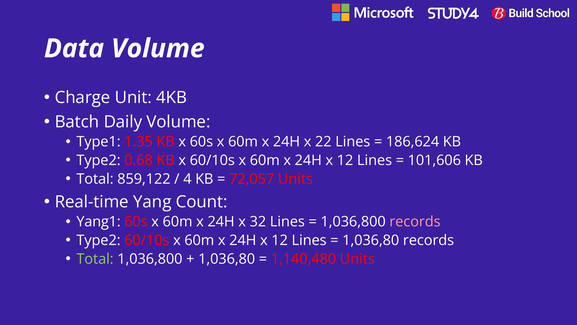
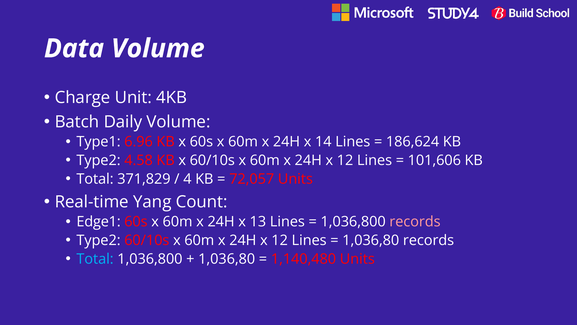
1.35: 1.35 -> 6.96 (139, 142)
22: 22 -> 14 (323, 142)
0.68: 0.68 -> 4.58 (139, 160)
859,122: 859,122 -> 371,829 (144, 179)
Yang1: Yang1 -> Edge1 (99, 222)
32: 32 -> 13 (258, 222)
Total colour: light green -> light blue (95, 259)
